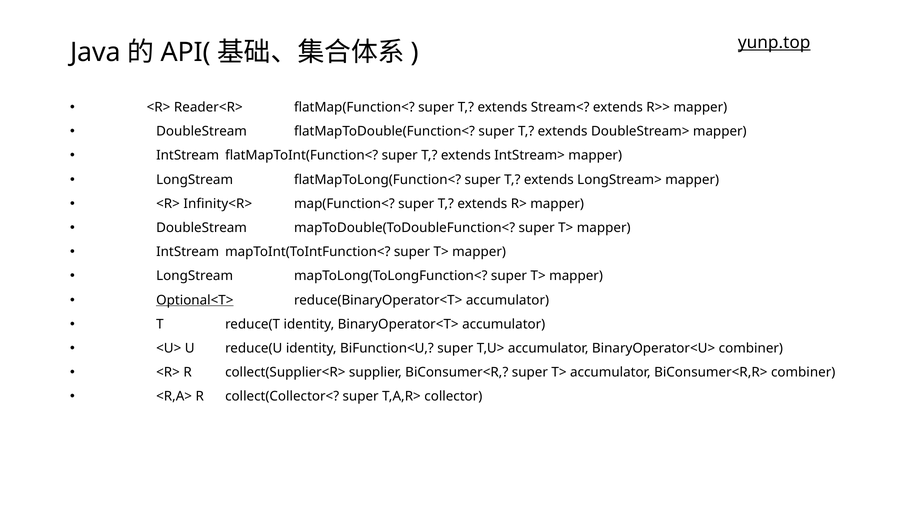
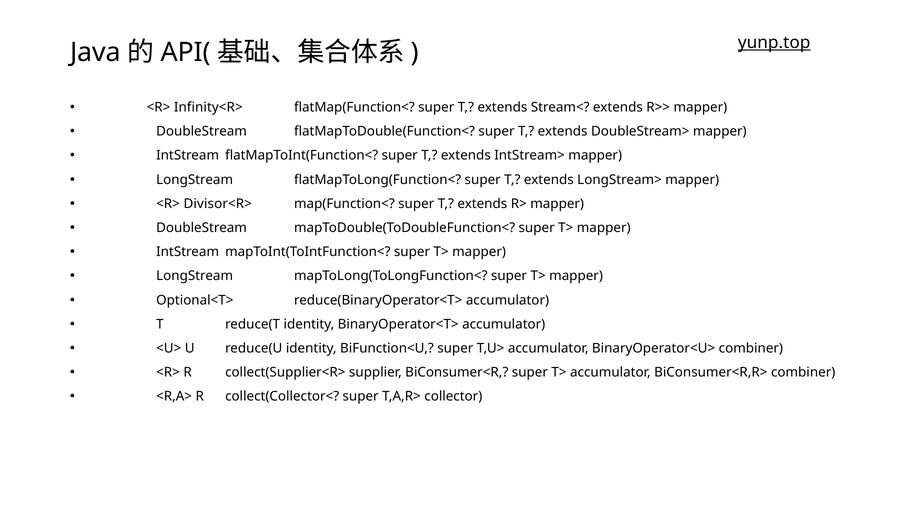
Reader<R>: Reader<R> -> Infinity<R> (208, 107)
Infinity<R>: Infinity<R> -> Divisor<R> (218, 204)
Optional<T> underline: present -> none (195, 300)
